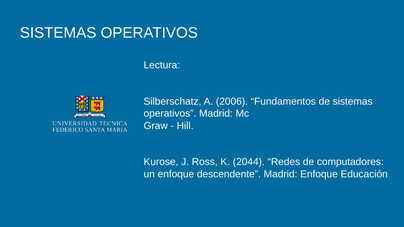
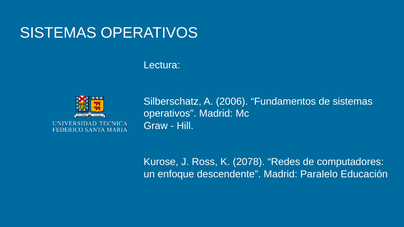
2044: 2044 -> 2078 (249, 162)
Madrid Enfoque: Enfoque -> Paralelo (319, 174)
